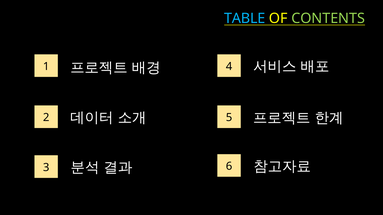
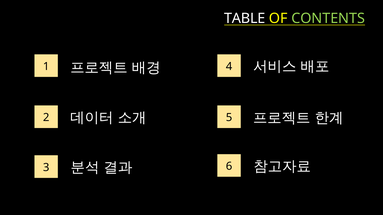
TABLE colour: light blue -> white (245, 19)
